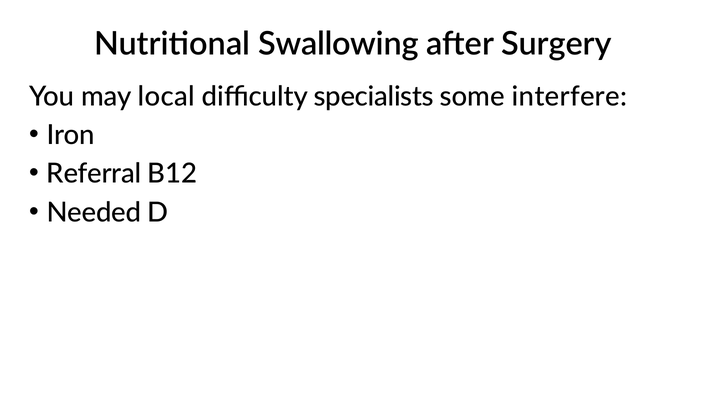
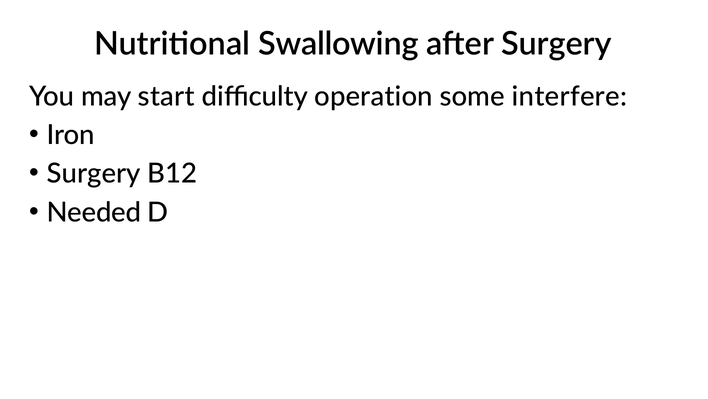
local: local -> start (166, 96)
specialists: specialists -> operation (374, 96)
Referral: Referral -> Surgery (94, 174)
